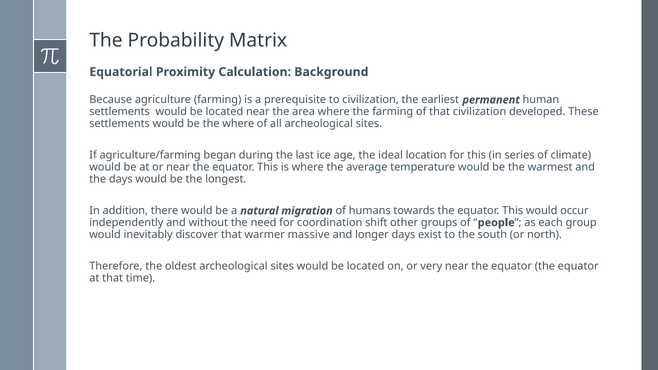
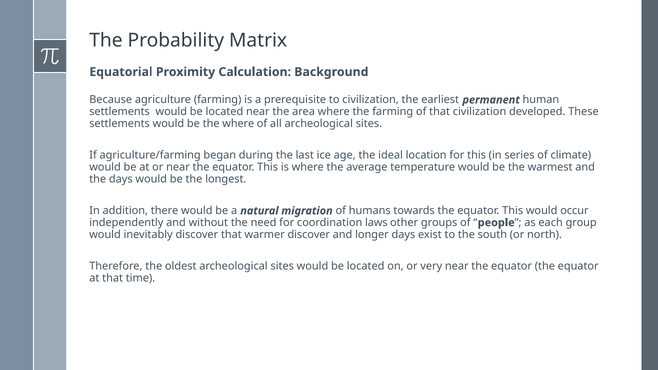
shift: shift -> laws (376, 223)
warmer massive: massive -> discover (309, 235)
